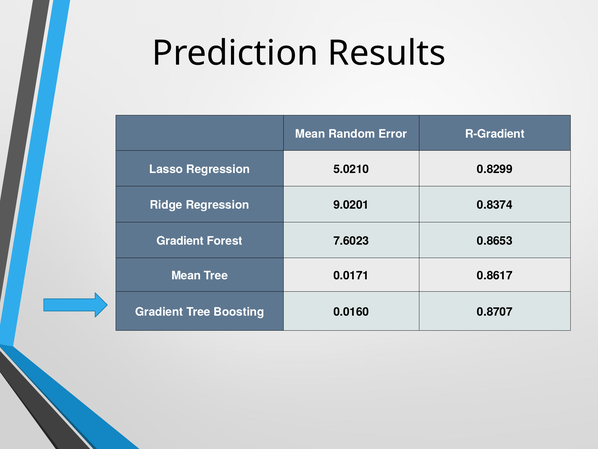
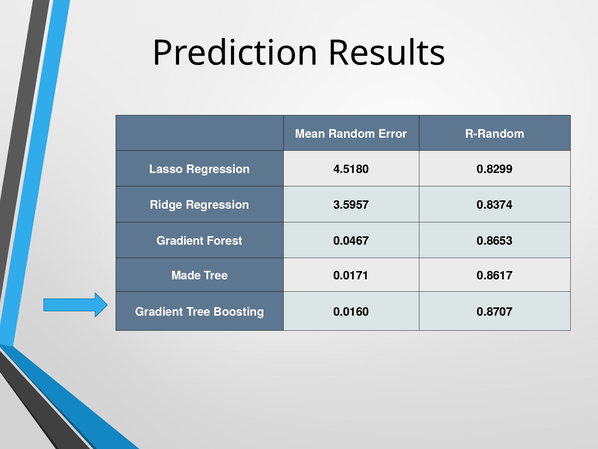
R-Gradient: R-Gradient -> R-Random (495, 134)
5.0210: 5.0210 -> 4.5180 (351, 169)
9.0201: 9.0201 -> 3.5957 (351, 205)
7.6023: 7.6023 -> 0.0467 (351, 241)
Mean: Mean -> Made (186, 275)
